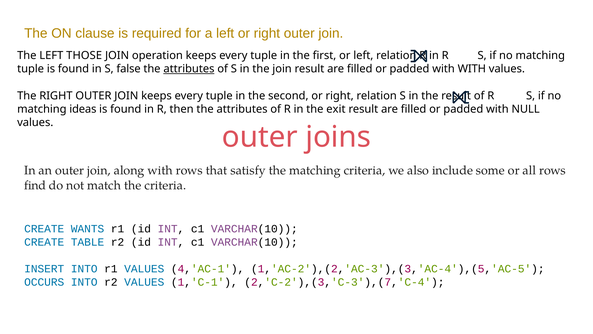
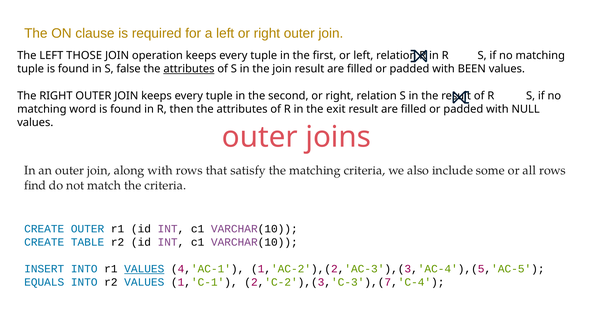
with WITH: WITH -> BEEN (472, 69)
ideas: ideas -> word (83, 109)
CREATE WANTS: WANTS -> OUTER (88, 228)
VALUES underline: none -> present (144, 269)
OCCURS: OCCURS -> EQUALS (44, 282)
